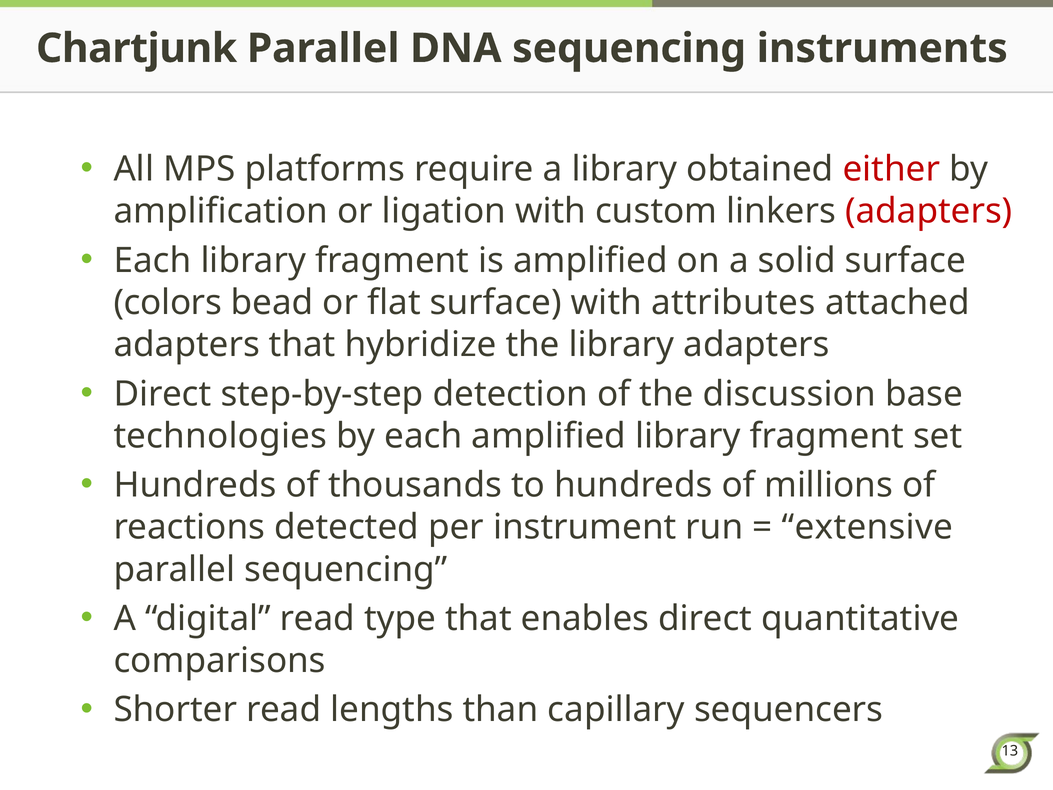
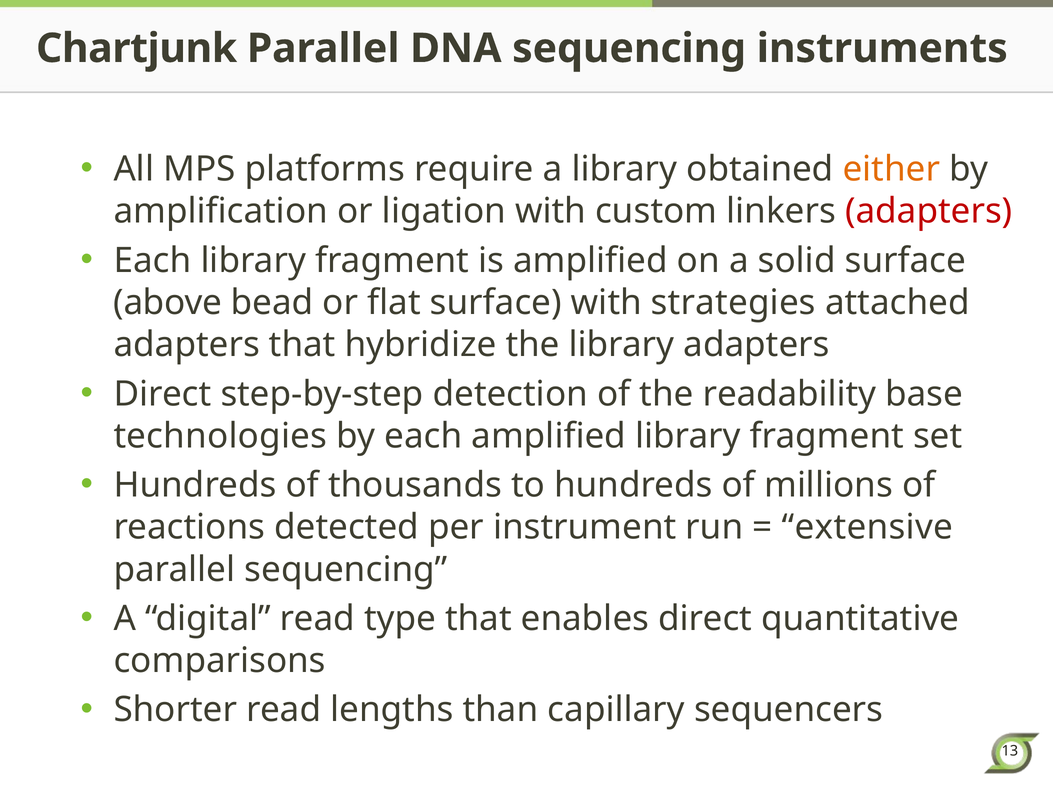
either colour: red -> orange (891, 169)
colors: colors -> above (168, 303)
attributes: attributes -> strategies (733, 303)
discussion: discussion -> readability (790, 394)
